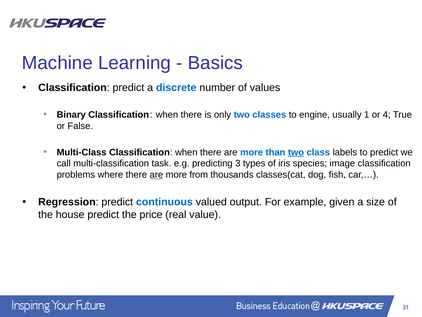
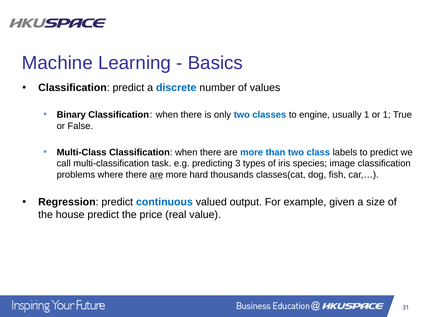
or 4: 4 -> 1 (387, 115)
two underline: present -> none (296, 152)
from: from -> hard (199, 174)
